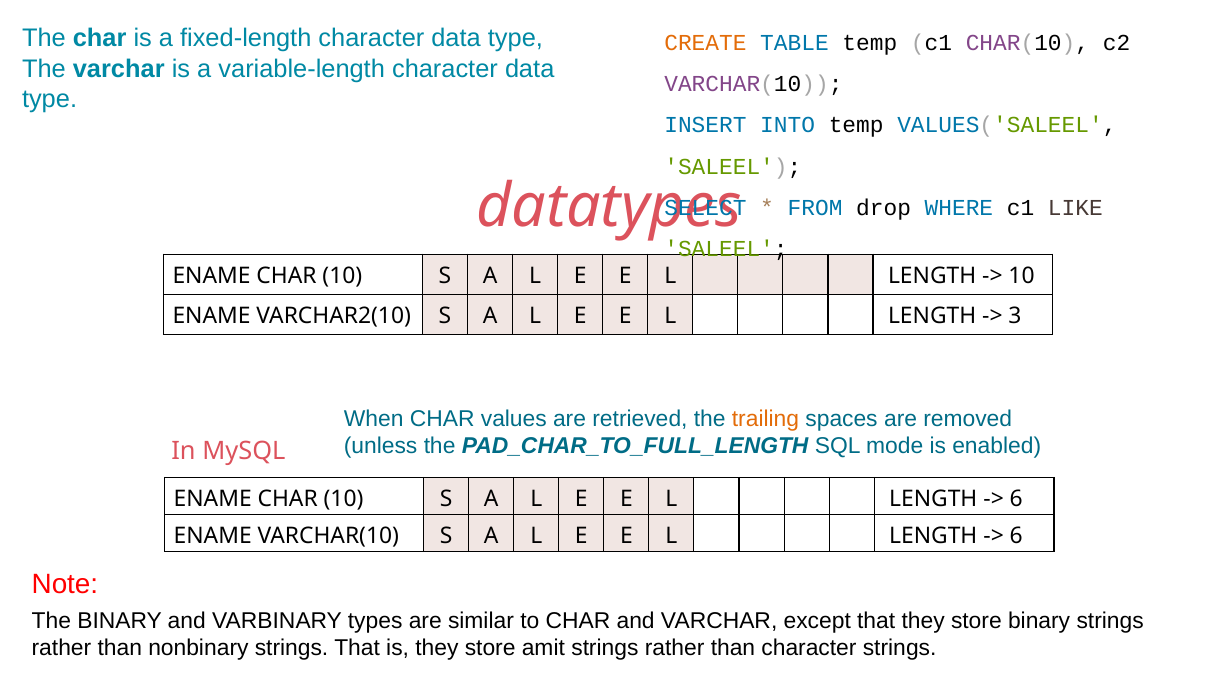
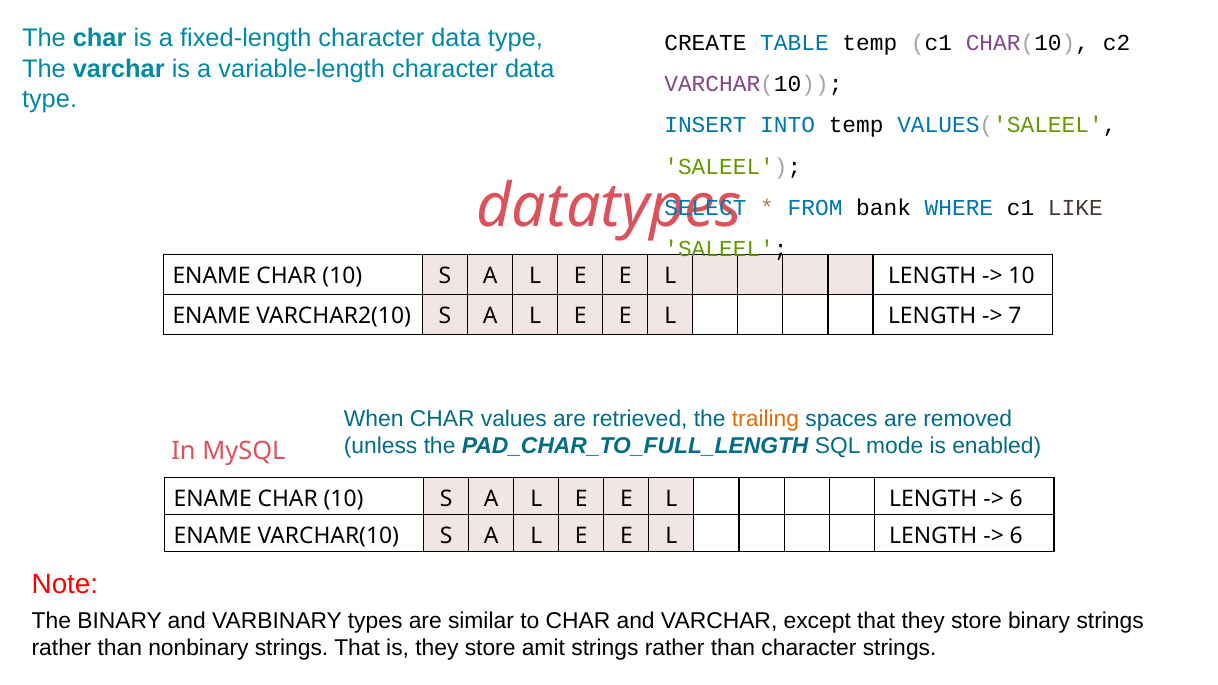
CREATE colour: orange -> black (705, 43)
drop: drop -> bank (884, 208)
3: 3 -> 7 (1015, 316)
